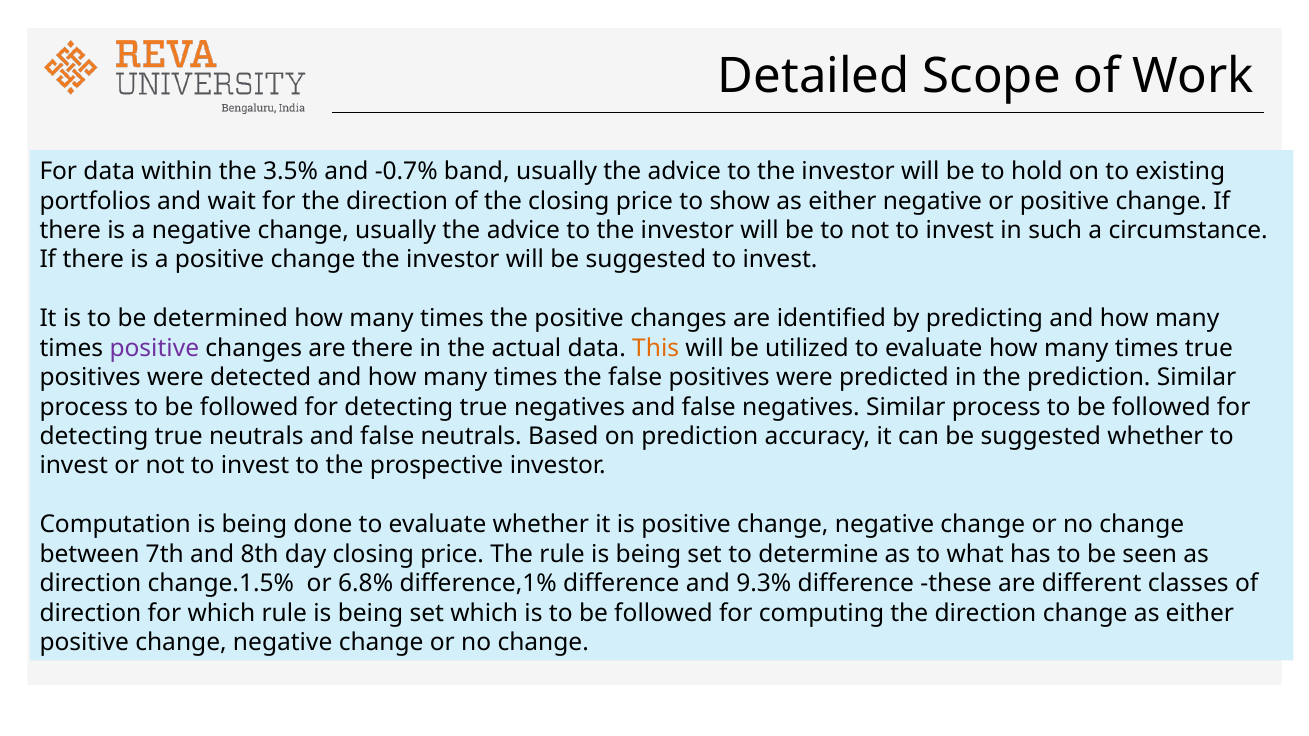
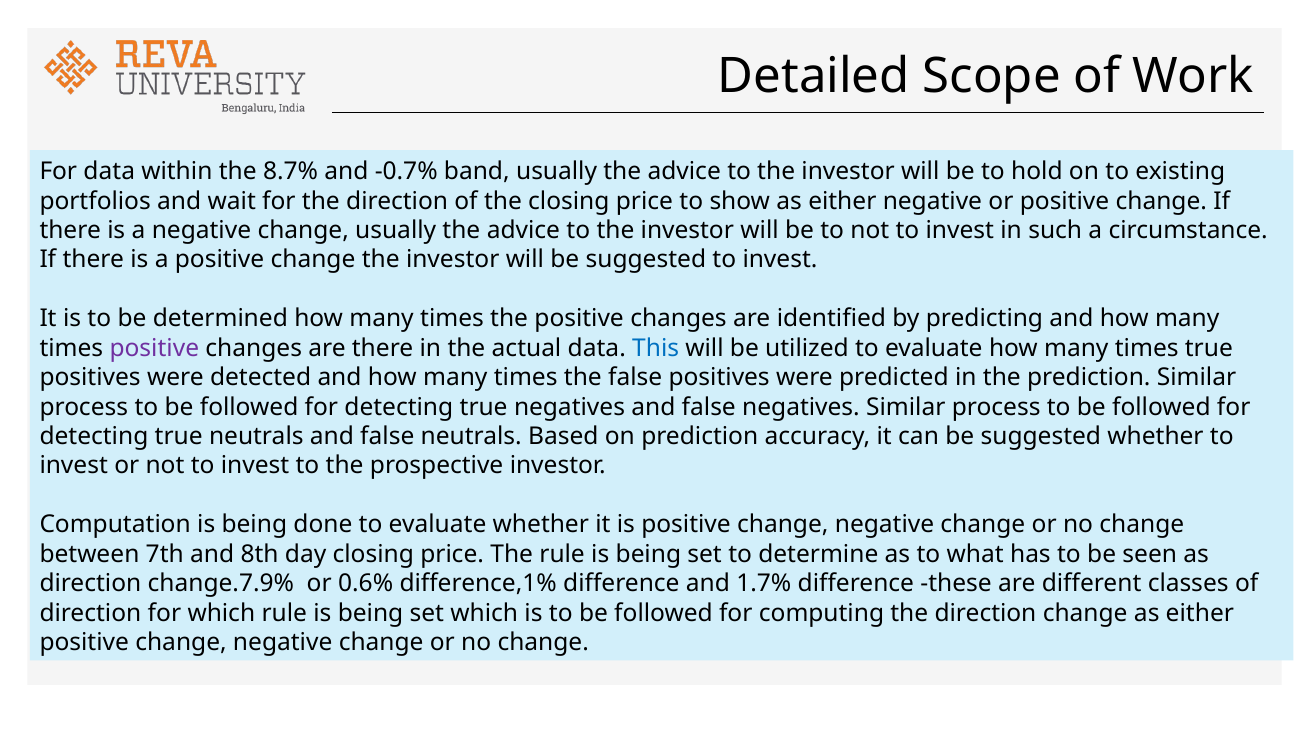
3.5%: 3.5% -> 8.7% (291, 172)
This colour: orange -> blue (656, 348)
change.1.5%: change.1.5% -> change.7.9% (221, 584)
6.8%: 6.8% -> 0.6% (366, 584)
9.3%: 9.3% -> 1.7% (764, 584)
